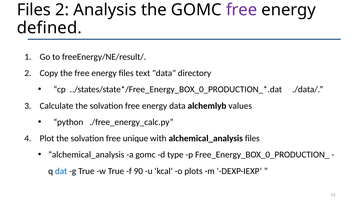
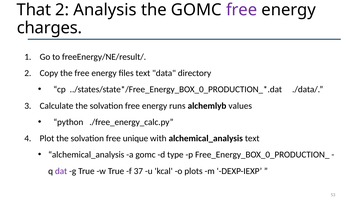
Files: Files -> That (34, 10)
defined: defined -> charges (49, 28)
energy data: data -> runs (177, 106)
alchemical_analysis files: files -> text (252, 139)
dat colour: blue -> purple (61, 171)
90: 90 -> 37 (138, 171)
